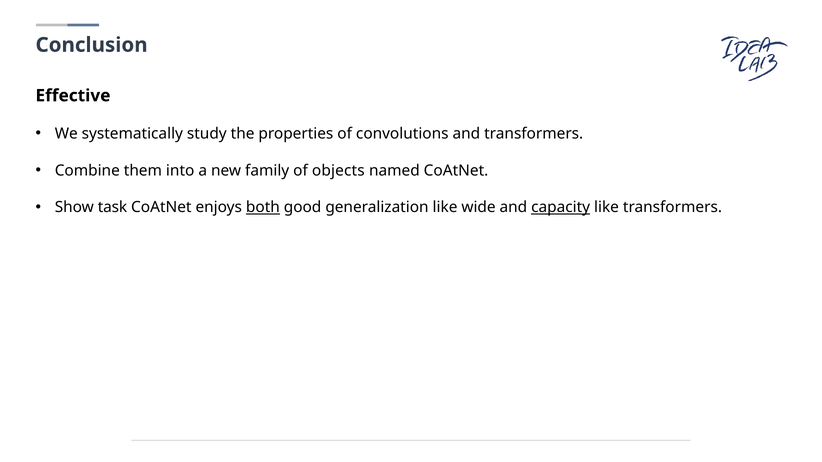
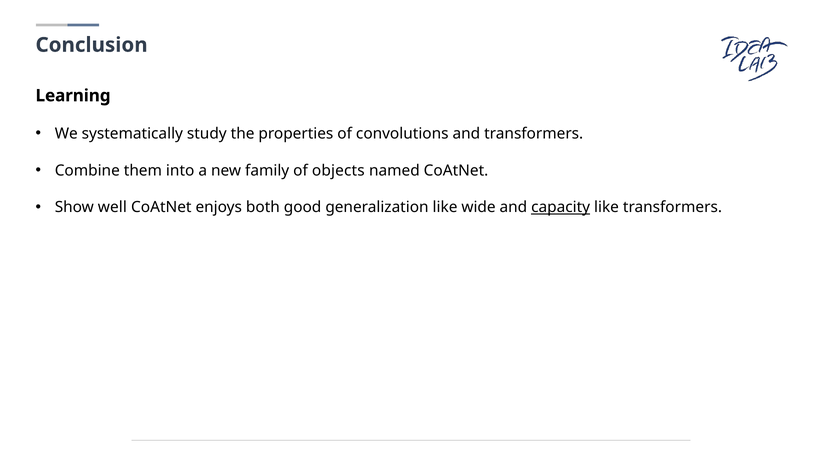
Effective: Effective -> Learning (73, 96)
task: task -> well (112, 208)
both underline: present -> none (263, 208)
